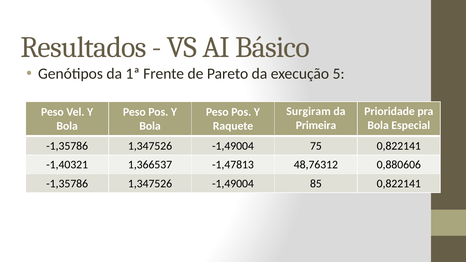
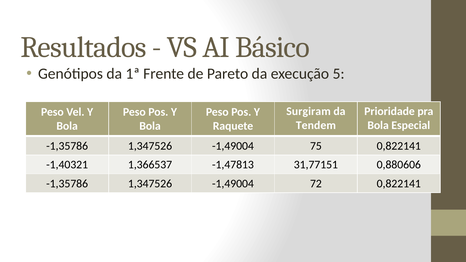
Primeira: Primeira -> Tendem (316, 126)
48,76312: 48,76312 -> 31,77151 (316, 165)
85: 85 -> 72 (316, 184)
